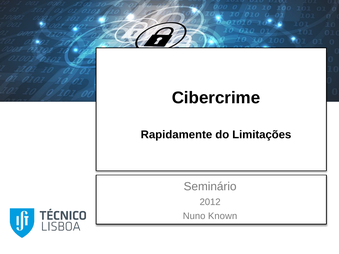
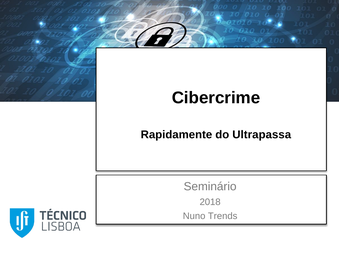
Limitações: Limitações -> Ultrapassa (262, 135)
2012: 2012 -> 2018 (210, 202)
Known: Known -> Trends (223, 216)
